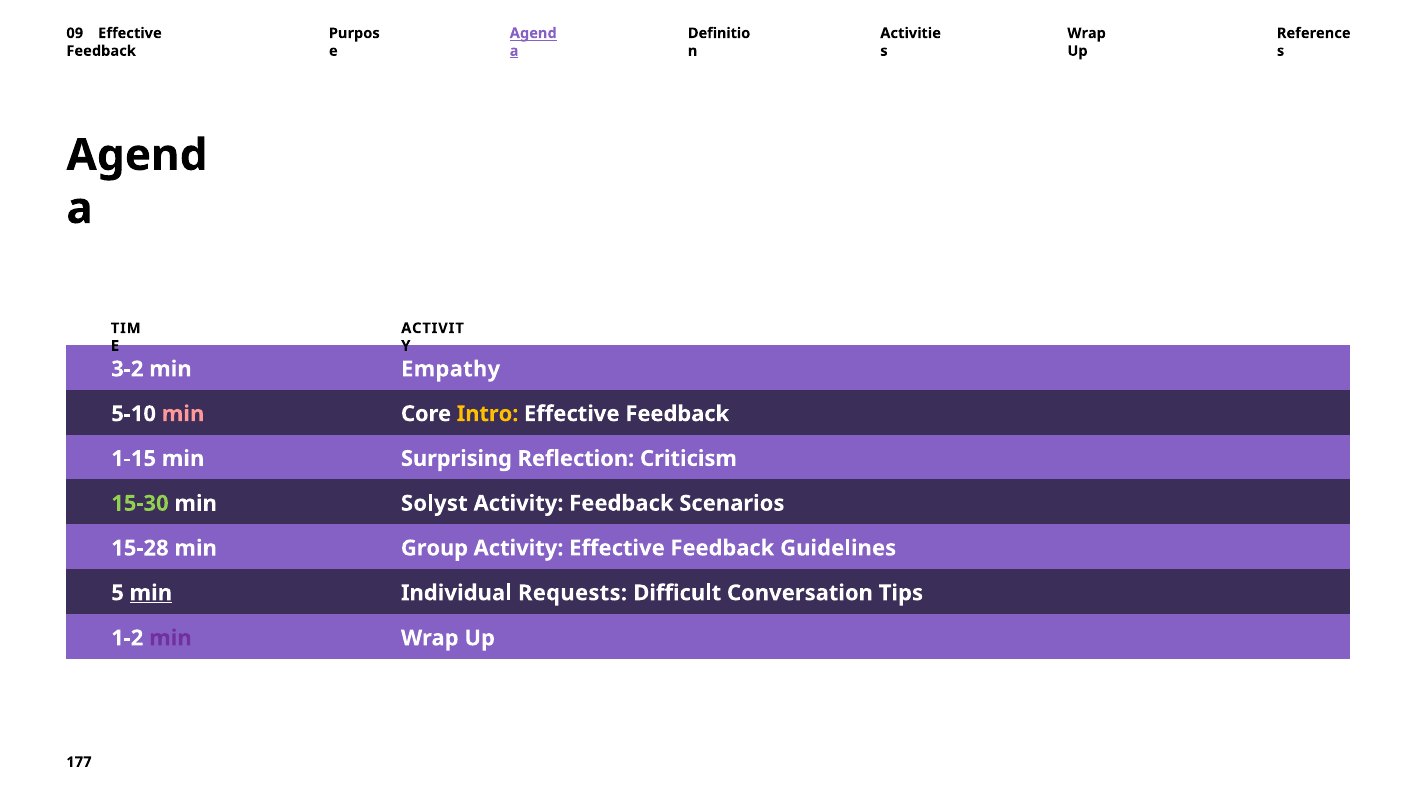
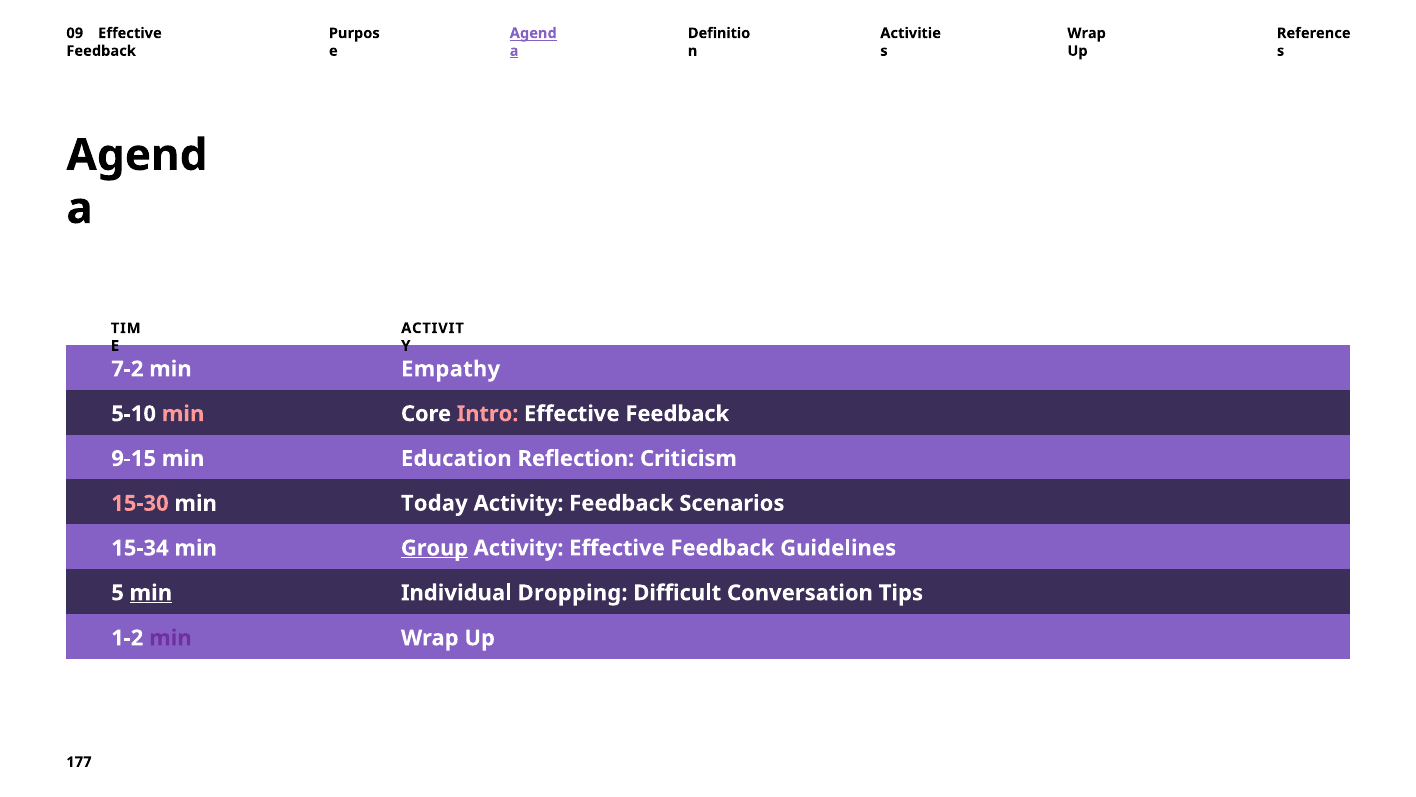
3-2: 3-2 -> 7-2 (127, 369)
Intro colour: yellow -> pink (488, 414)
1-15: 1-15 -> 9-15 (134, 458)
Surprising: Surprising -> Education (456, 458)
15-30 colour: light green -> pink (140, 503)
Solyst: Solyst -> Today (434, 503)
15-28: 15-28 -> 15-34 (140, 548)
Group underline: none -> present (434, 548)
Requests: Requests -> Dropping (573, 593)
